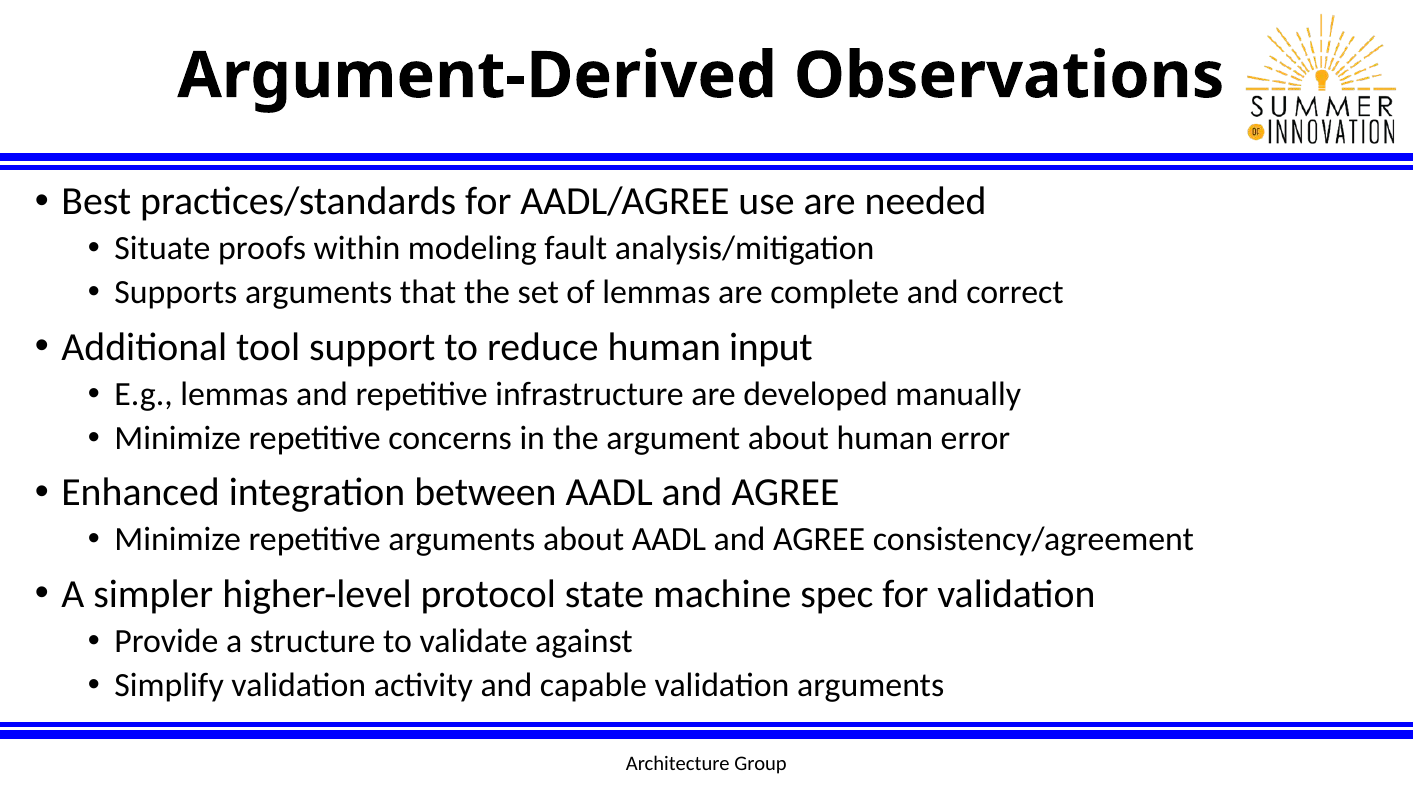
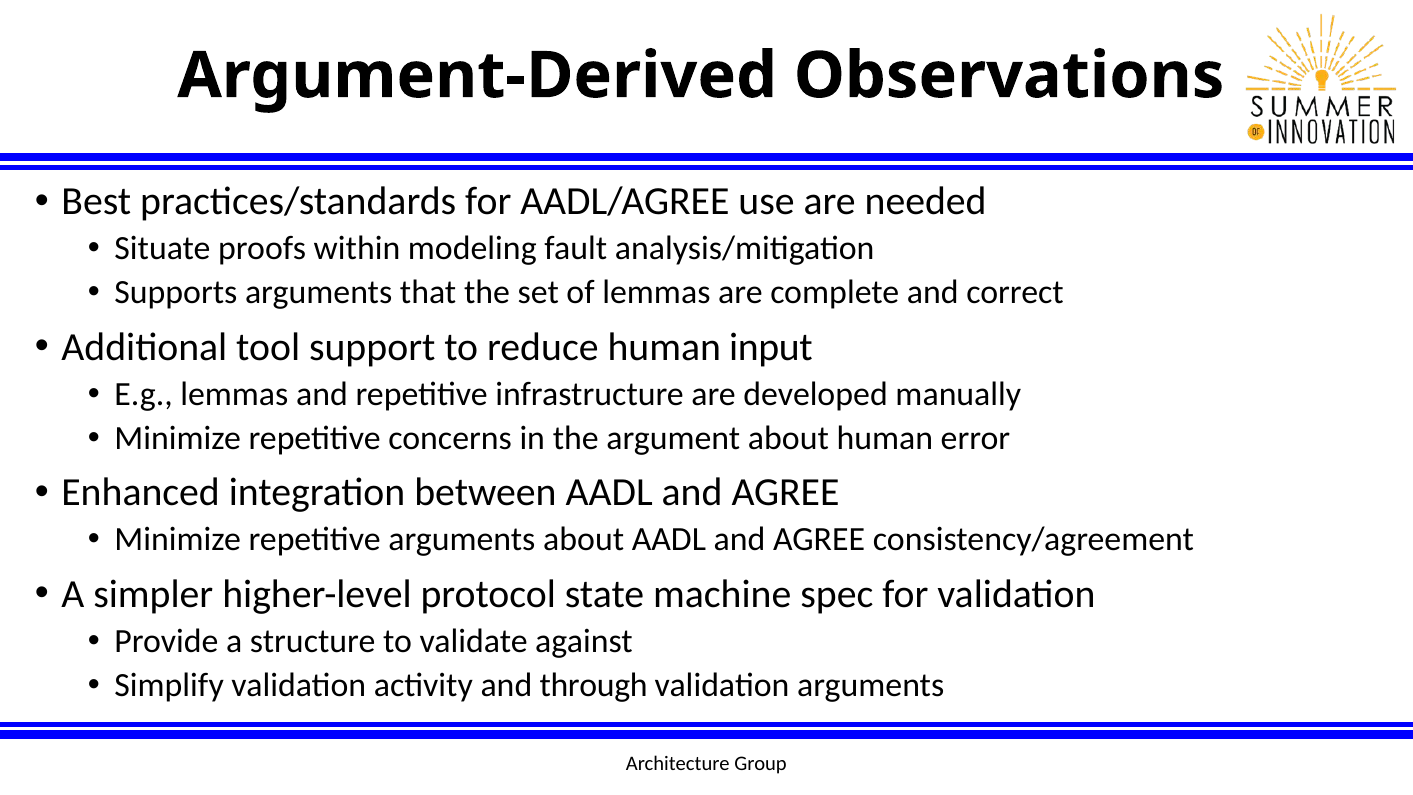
capable: capable -> through (594, 685)
